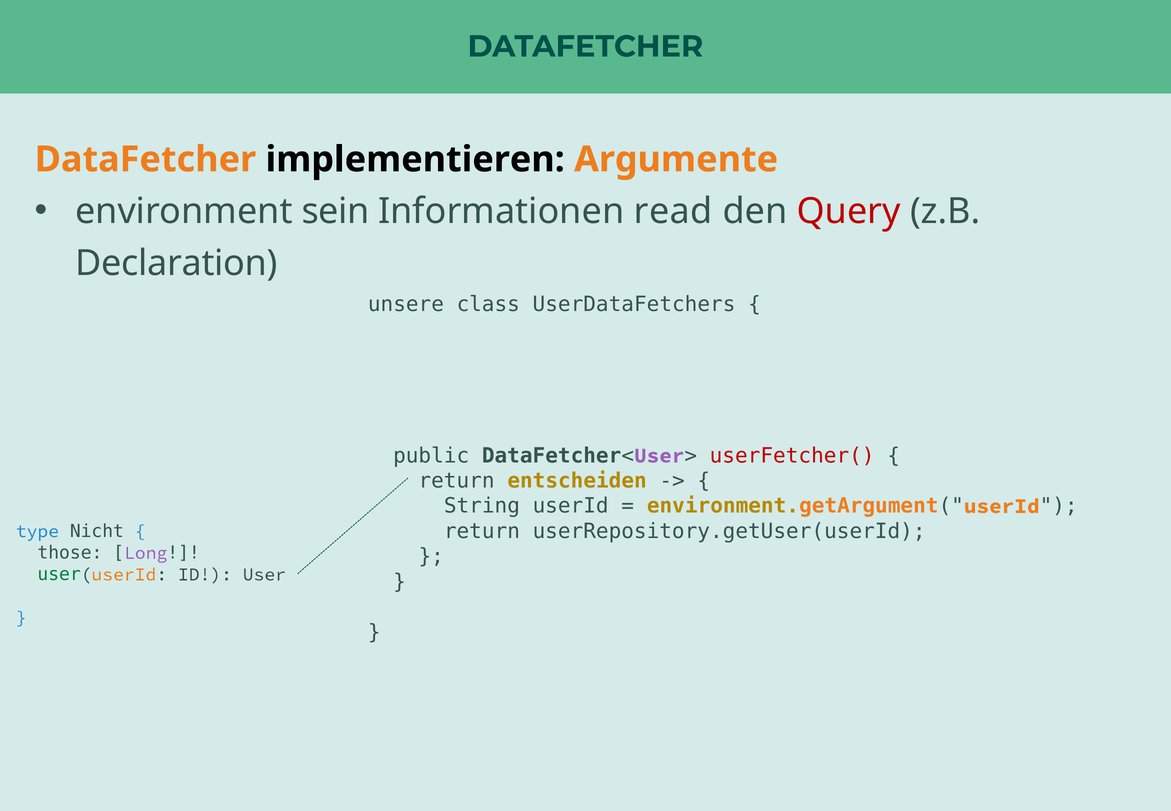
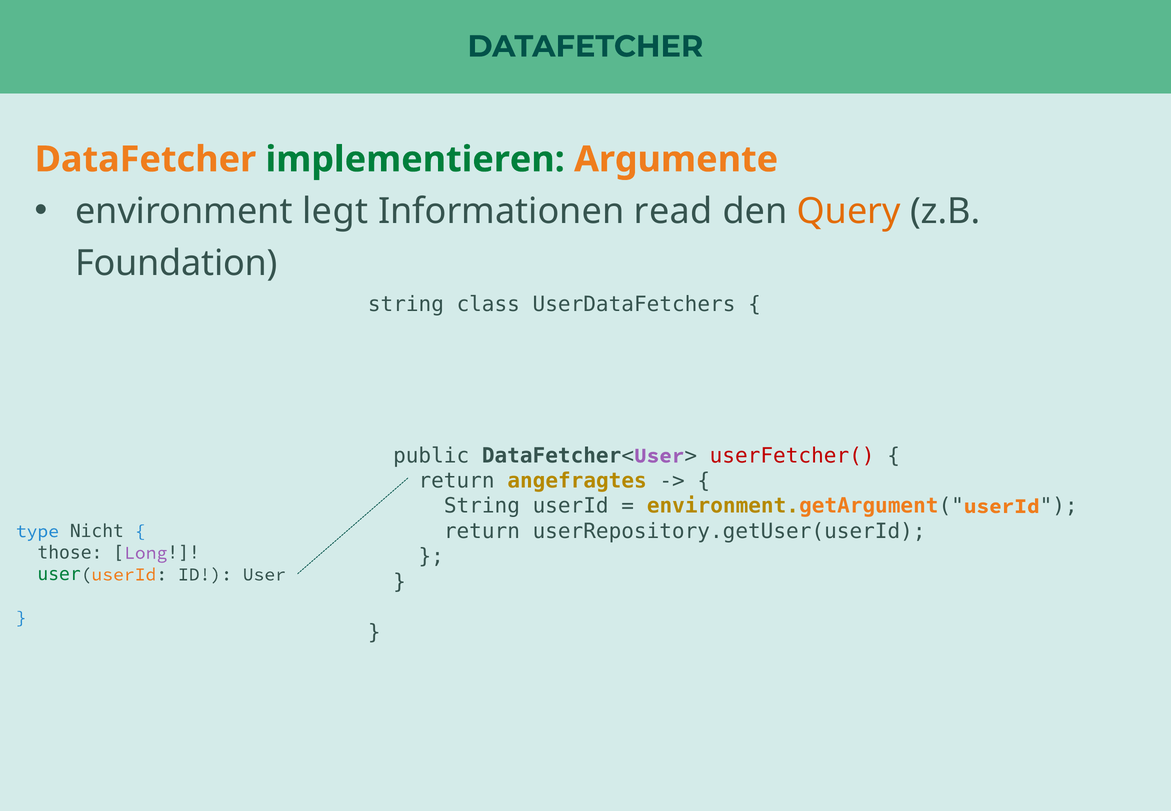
implementieren colour: black -> green (415, 159)
sein: sein -> legt (335, 211)
Query colour: red -> orange (849, 211)
Declaration: Declaration -> Foundation (176, 263)
unsere: unsere -> string (406, 304)
entscheiden: entscheiden -> angefragtes (577, 481)
